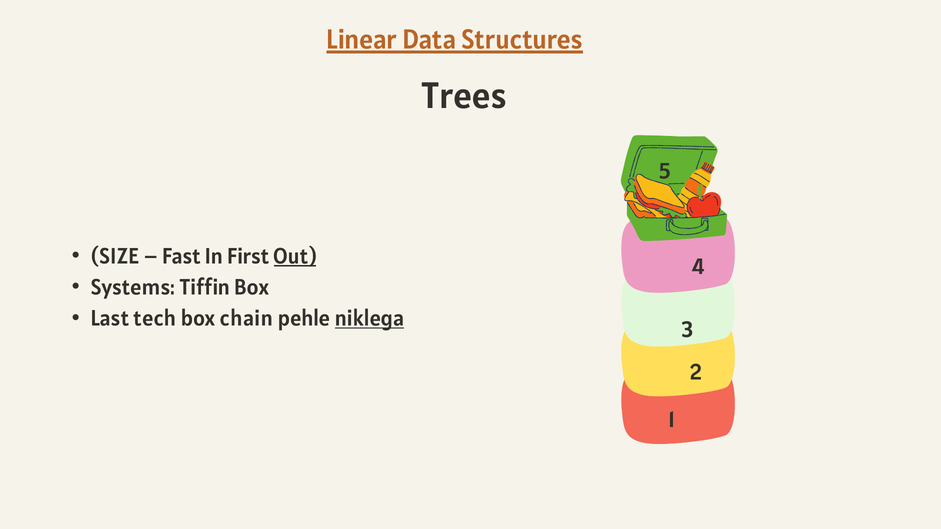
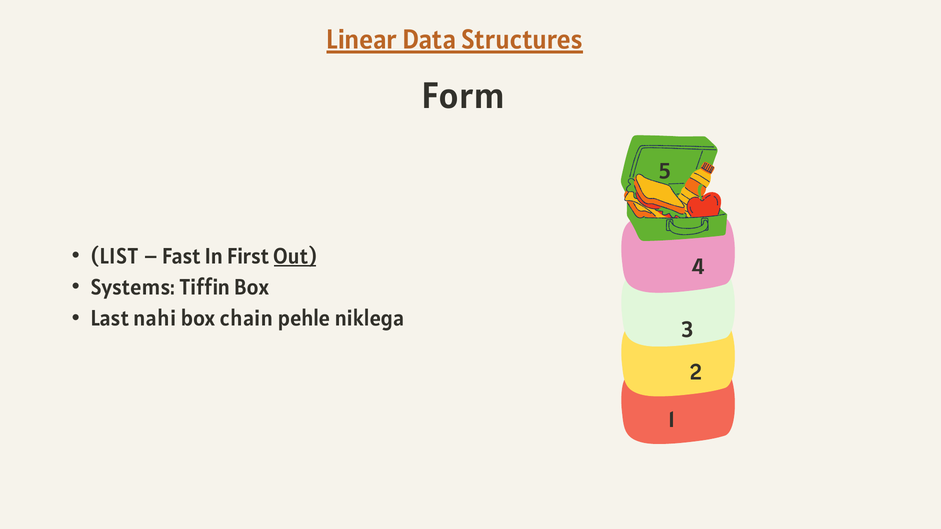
Trees: Trees -> Form (463, 96)
SIZE: SIZE -> LIST (115, 256)
tech: tech -> nahi (155, 319)
niklega underline: present -> none (369, 319)
